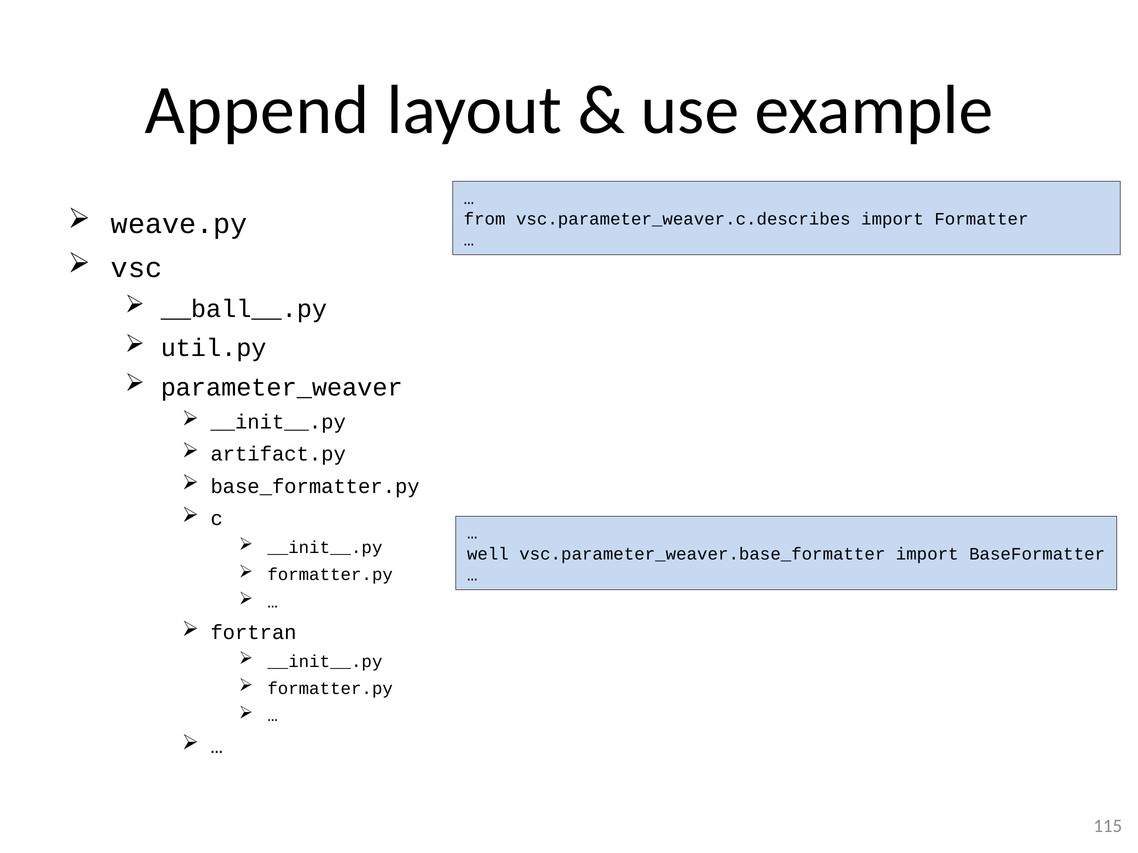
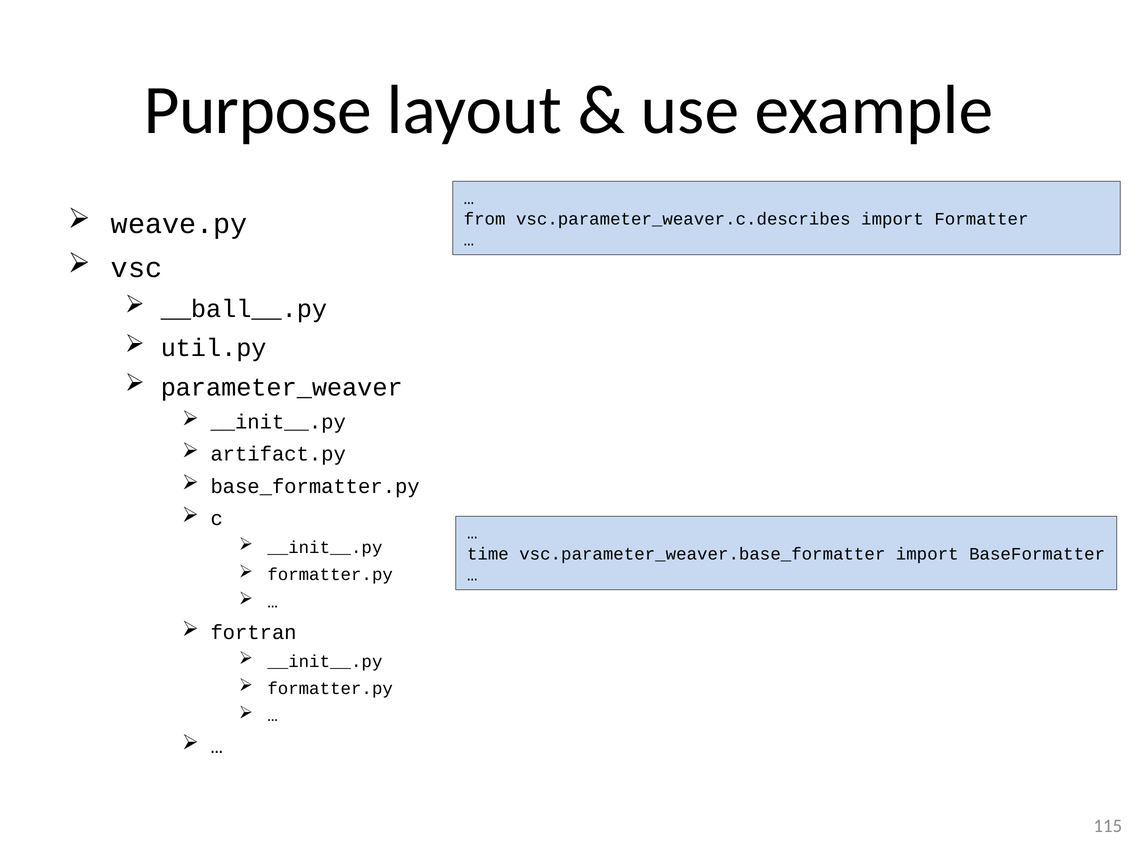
Append: Append -> Purpose (258, 110)
well: well -> time (488, 554)
